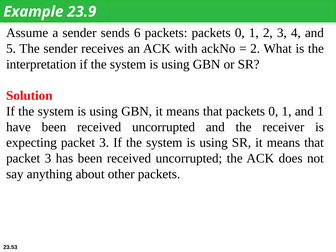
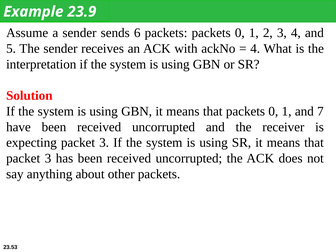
2: 2 -> 4 (255, 49)
and 1: 1 -> 7 (320, 111)
